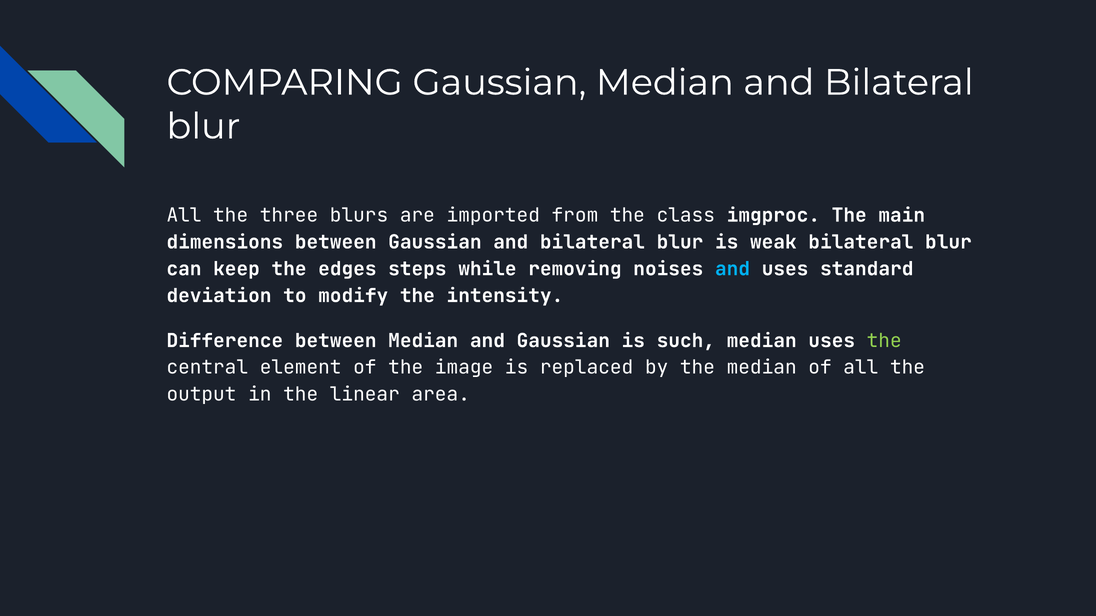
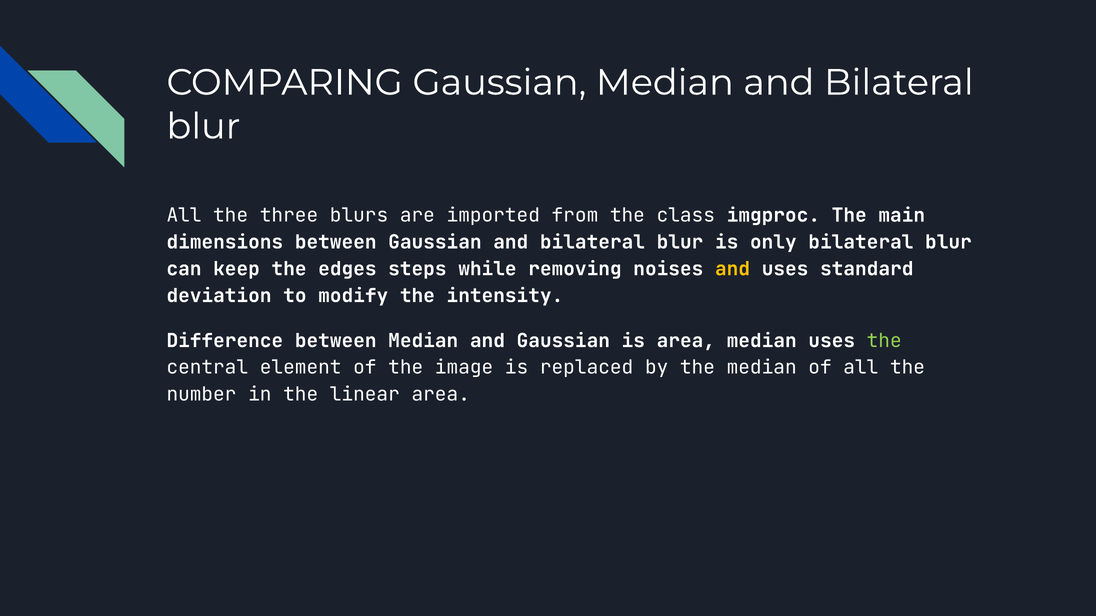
weak: weak -> only (773, 242)
and colour: light blue -> yellow (732, 269)
is such: such -> area (686, 341)
output: output -> number (201, 395)
